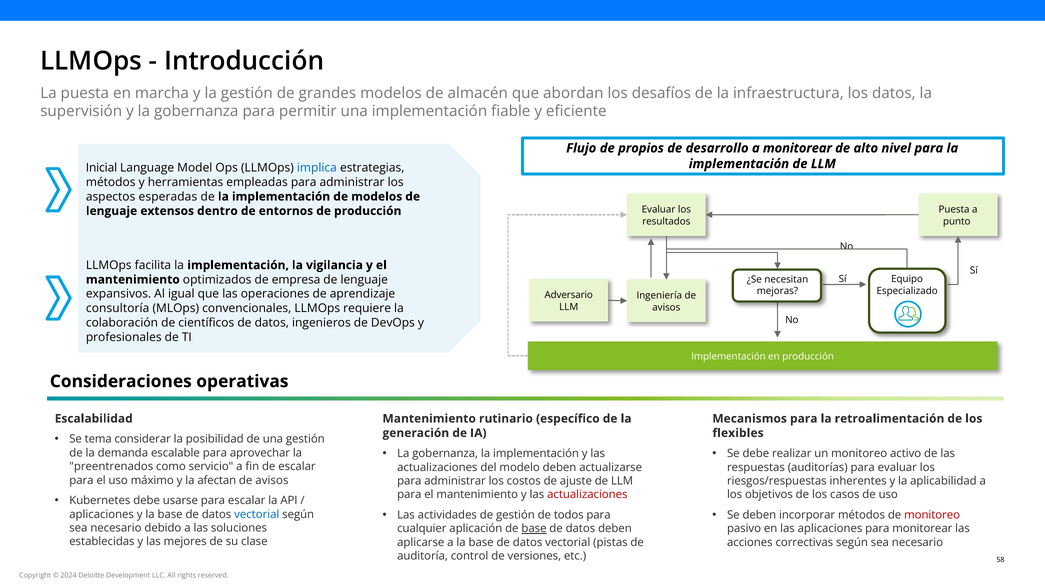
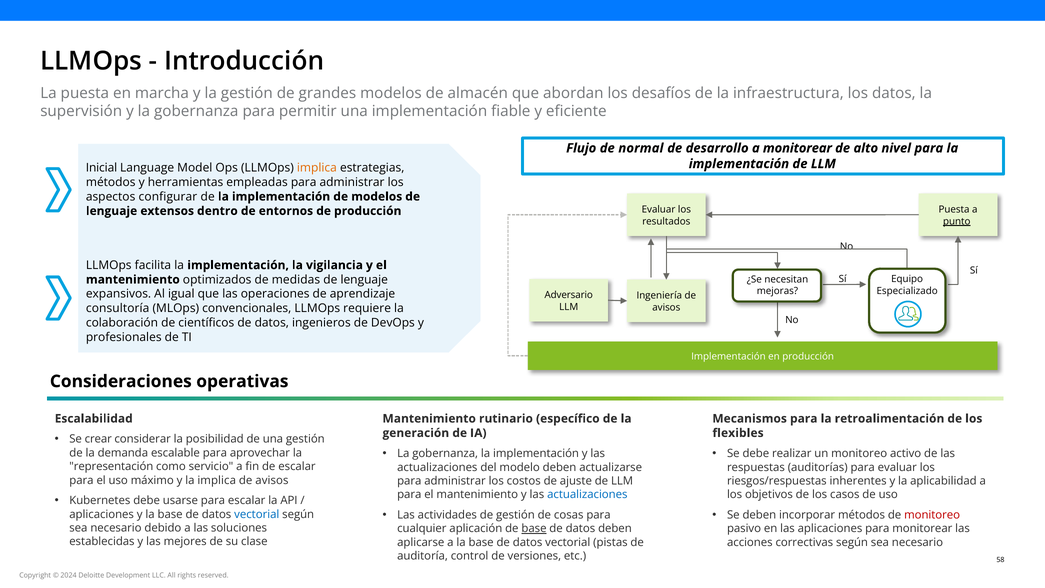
propios: propios -> normal (641, 148)
implica colour: blue -> orange (317, 168)
esperadas: esperadas -> configurar (168, 197)
punto underline: none -> present (957, 221)
empresa: empresa -> medidas (296, 279)
tema: tema -> crear (98, 439)
preentrenados: preentrenados -> representación (111, 466)
la afectan: afectan -> implica (217, 480)
actualizaciones colour: red -> blue (587, 495)
todos: todos -> cosas (569, 515)
